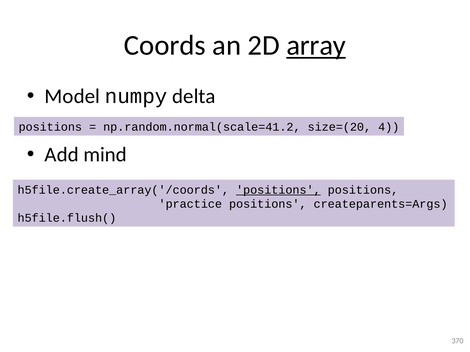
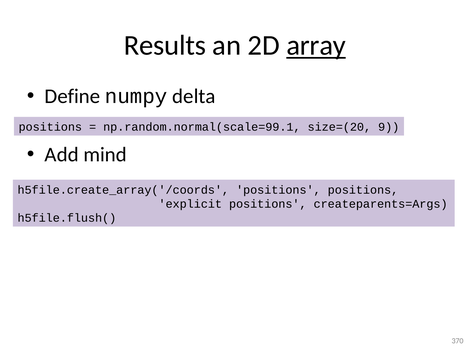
Coords: Coords -> Results (165, 45)
Model: Model -> Define (72, 96)
np.random.normal(scale=41.2: np.random.normal(scale=41.2 -> np.random.normal(scale=99.1 (202, 127)
4: 4 -> 9 (389, 127)
positions underline: present -> none (278, 190)
practice: practice -> explicit (190, 204)
